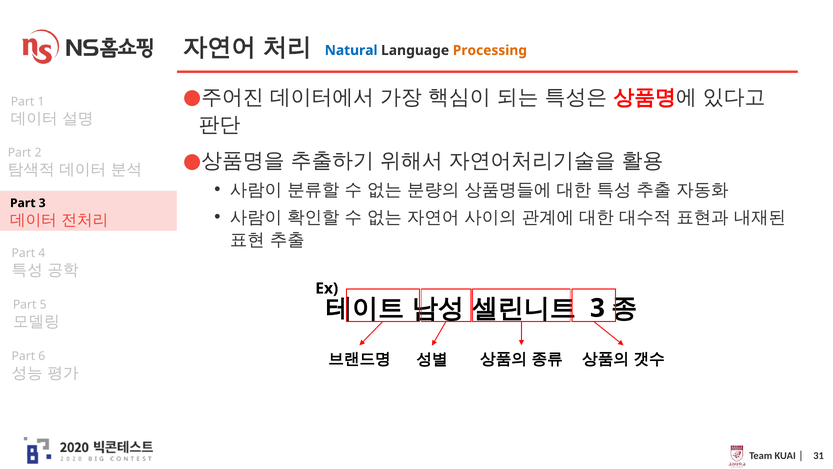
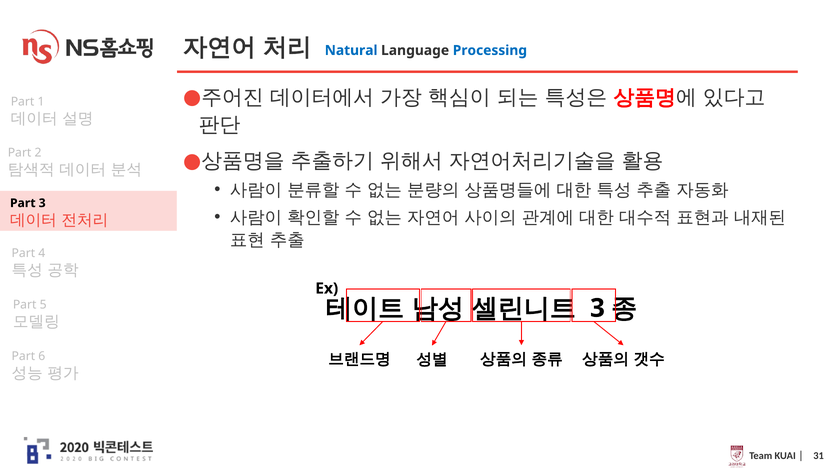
Processing colour: orange -> blue (490, 50)
